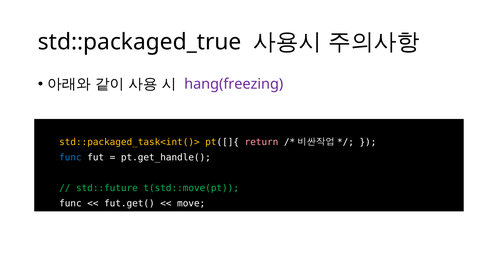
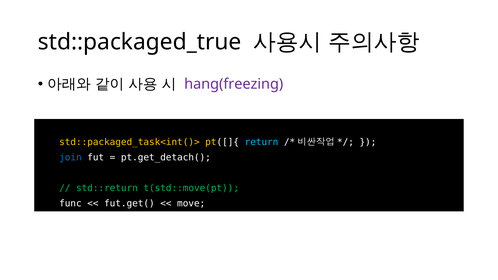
return colour: pink -> light blue (261, 142)
func: func -> join (70, 158)
pt.get_handle(: pt.get_handle( -> pt.get_detach( (166, 158)
std::future: std::future -> std::return (107, 188)
